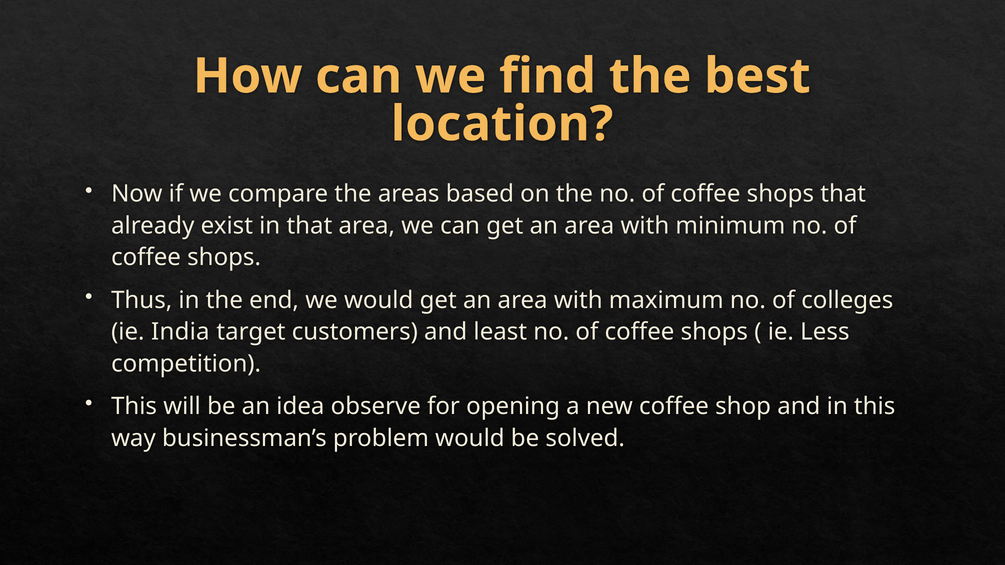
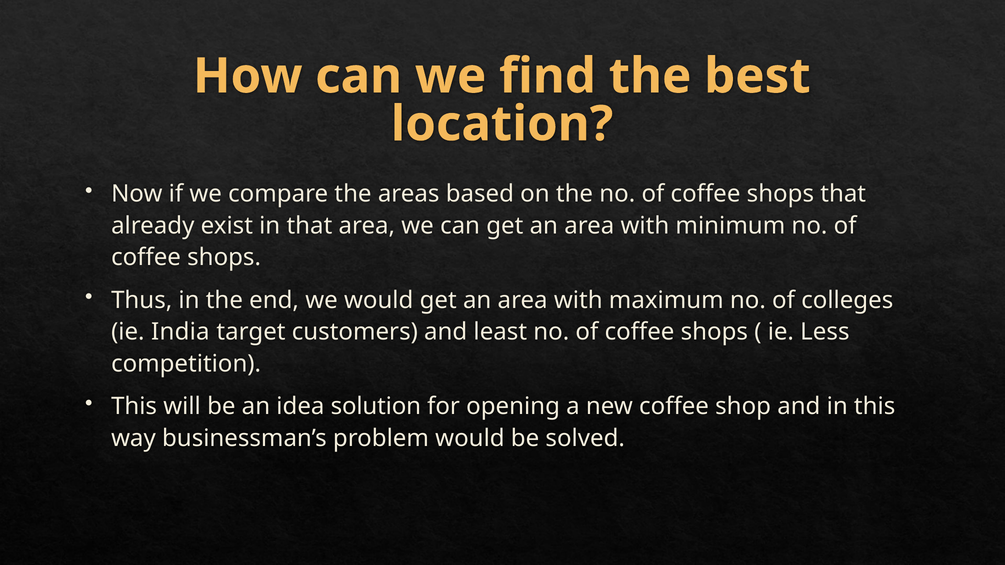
observe: observe -> solution (376, 407)
